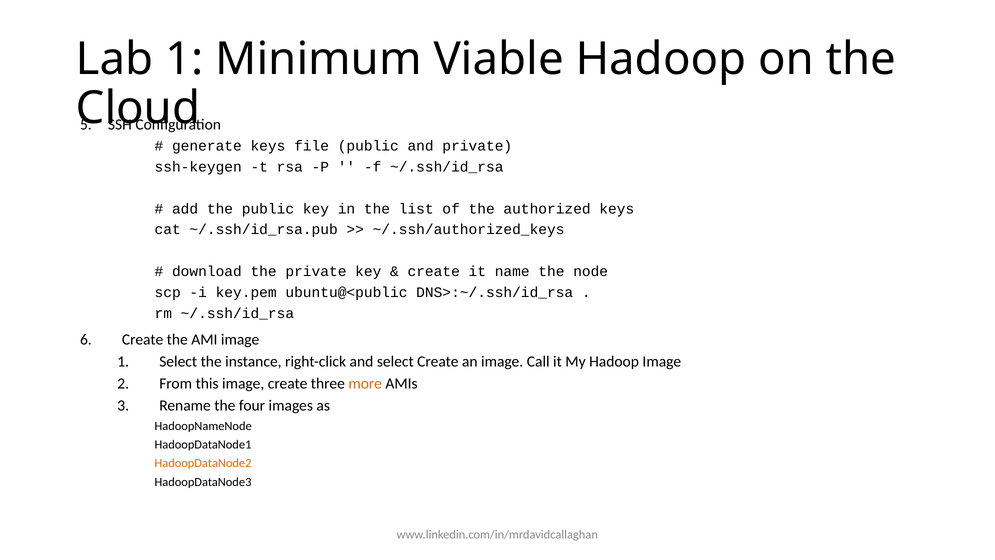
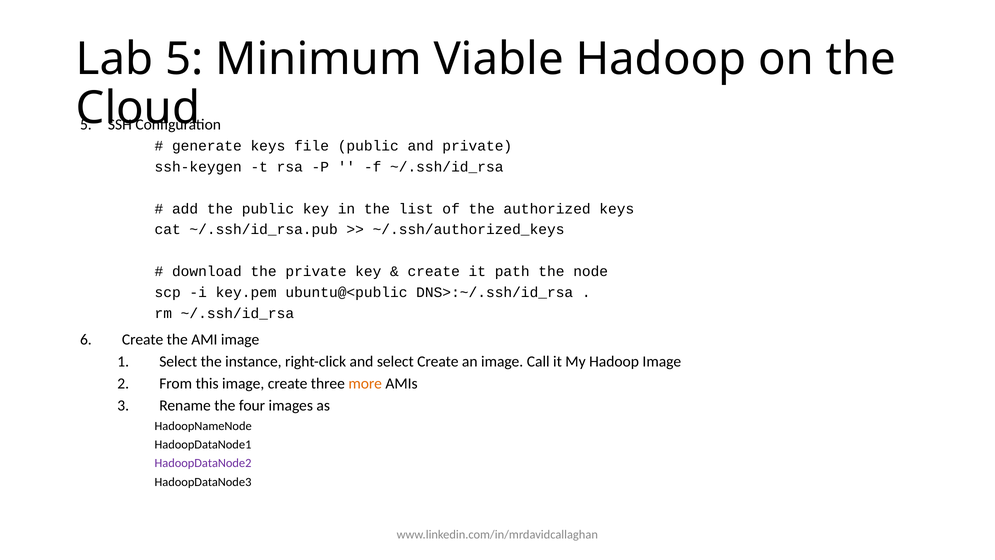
Lab 1: 1 -> 5 (184, 59)
name: name -> path (512, 271)
HadoopDataNode2 colour: orange -> purple (203, 463)
